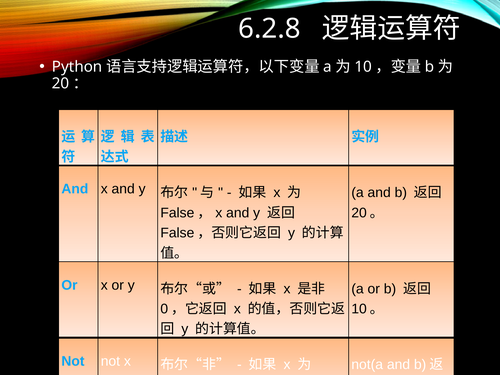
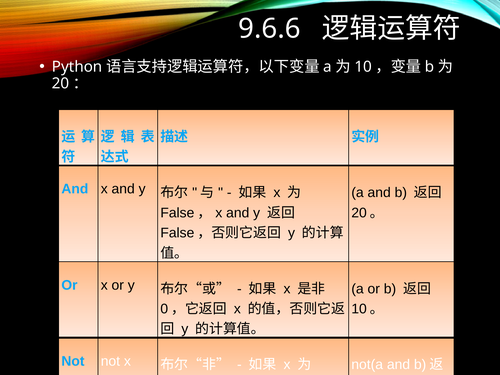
6.2.8: 6.2.8 -> 9.6.6 (270, 29)
